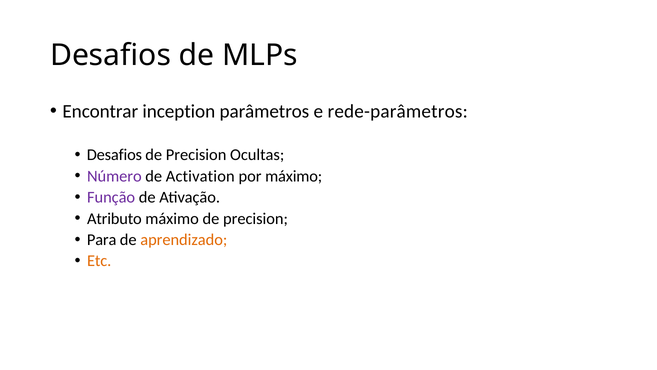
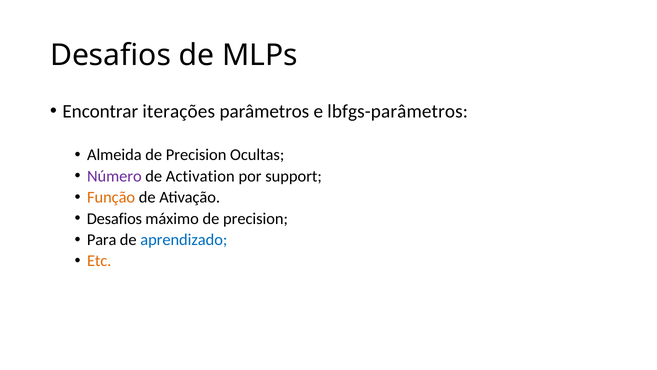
inception: inception -> iterações (179, 111)
rede-parâmetros: rede-parâmetros -> lbfgs-parâmetros (398, 111)
Desafios: Desafios -> Almeida (114, 155)
por máximo: máximo -> support (294, 176)
Função colour: purple -> orange (111, 197)
Atributo: Atributo -> Desafios (114, 218)
aprendizado colour: orange -> blue (184, 239)
